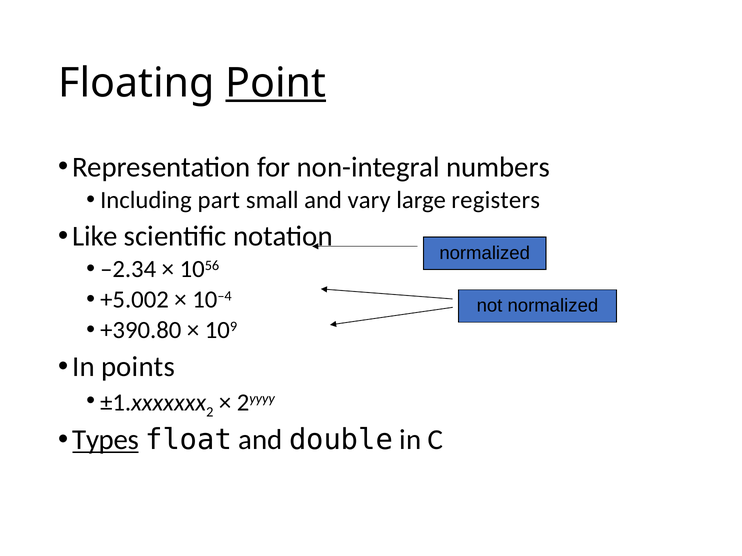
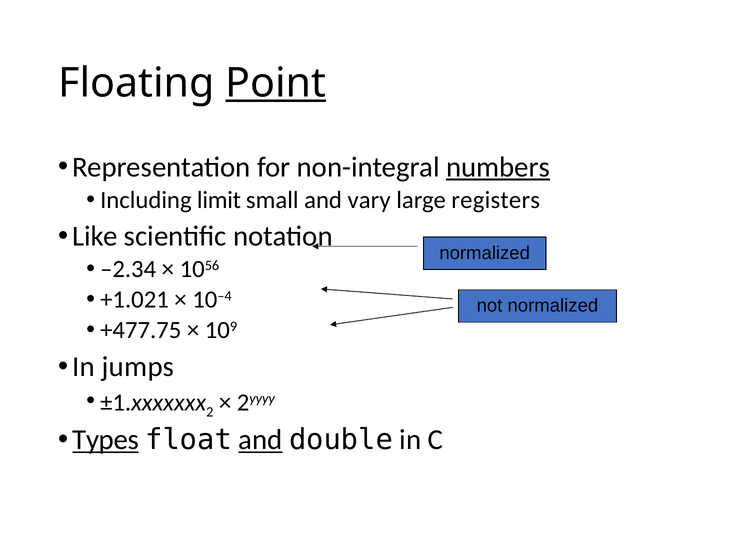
numbers underline: none -> present (498, 167)
part: part -> limit (219, 200)
+5.002: +5.002 -> +1.021 (134, 300)
+390.80: +390.80 -> +477.75 (141, 331)
points: points -> jumps (138, 367)
and underline: none -> present (260, 440)
